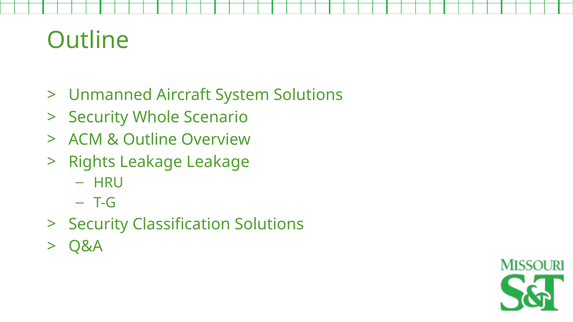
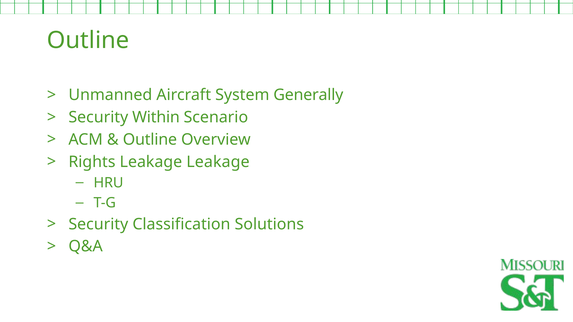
System Solutions: Solutions -> Generally (308, 95)
Whole: Whole -> Within (156, 117)
